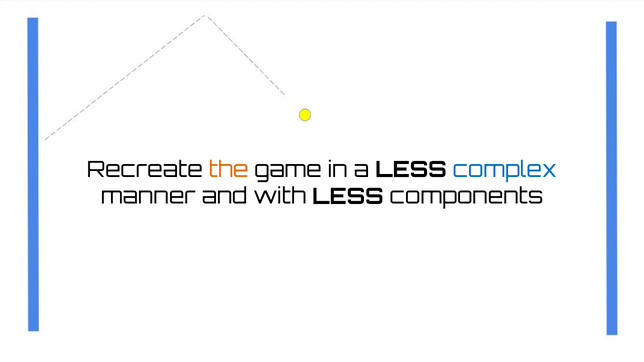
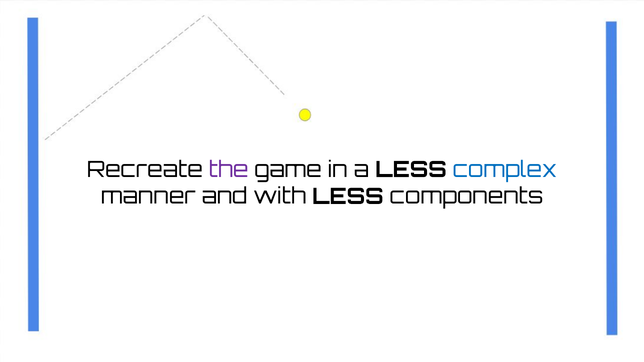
the colour: orange -> purple (229, 170)
